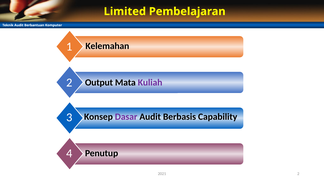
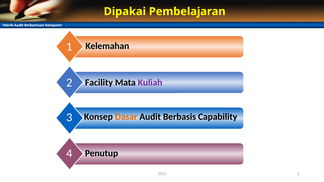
Limited: Limited -> Dipakai (125, 11)
Output: Output -> Facility (99, 83)
Dasar colour: purple -> orange (126, 117)
